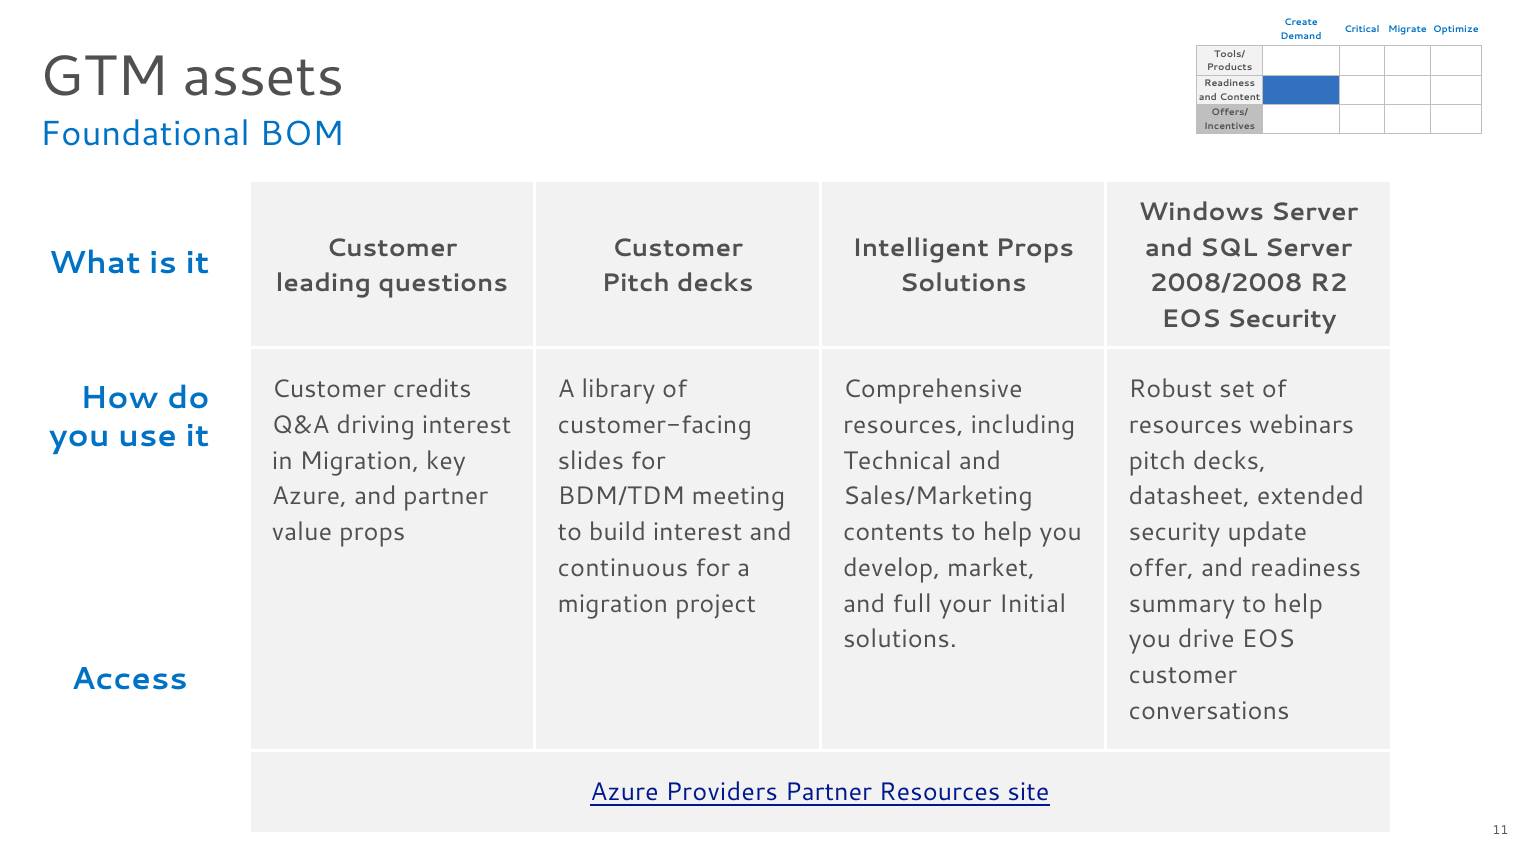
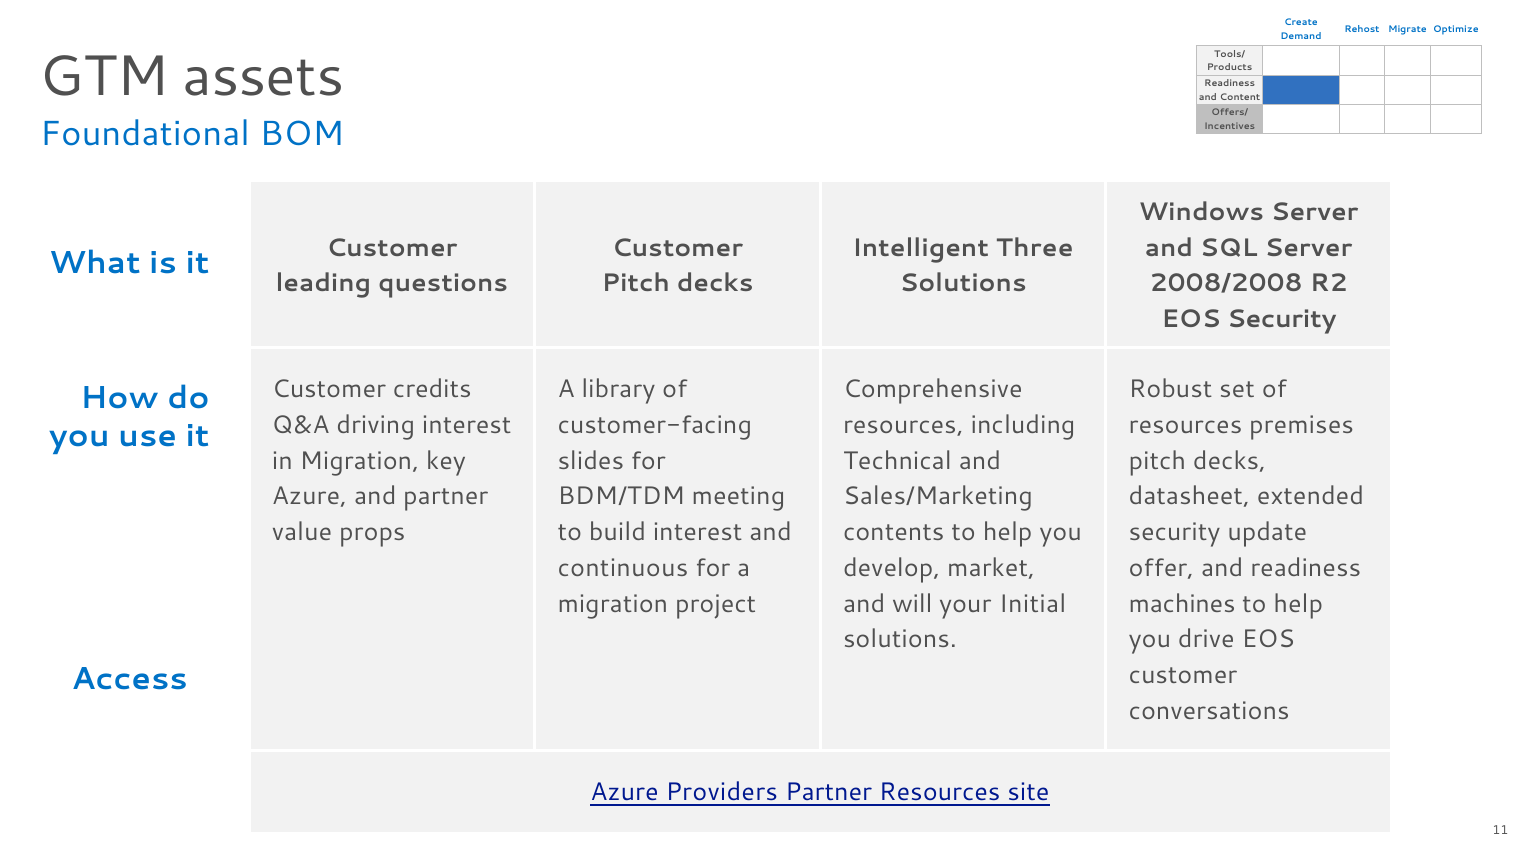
Critical: Critical -> Rehost (1362, 29)
Intelligent Props: Props -> Three (1035, 248)
webinars: webinars -> premises (1302, 425)
full: full -> will (912, 604)
summary: summary -> machines (1182, 604)
